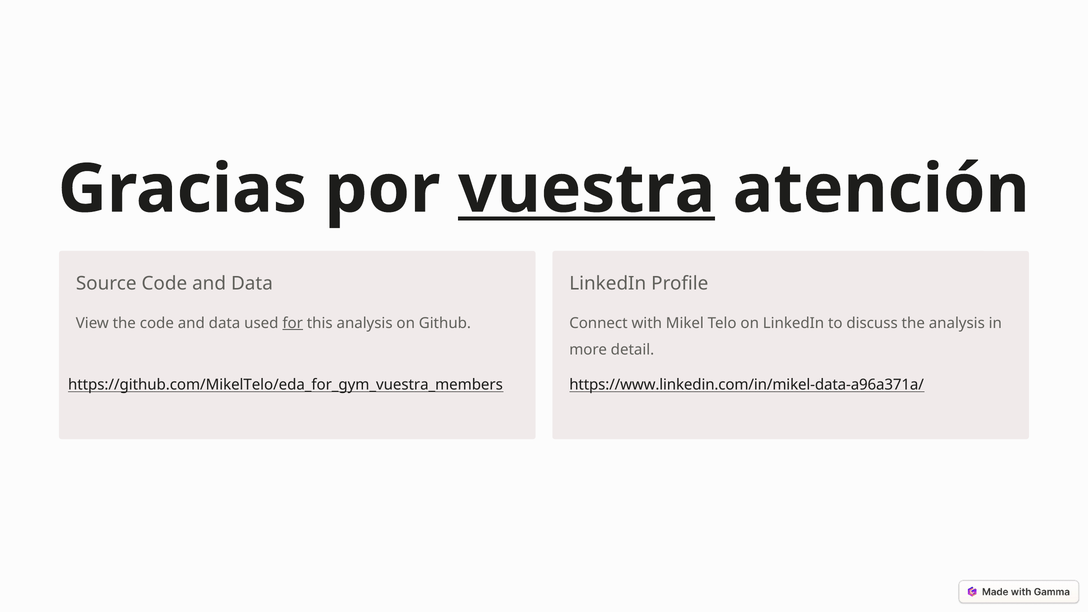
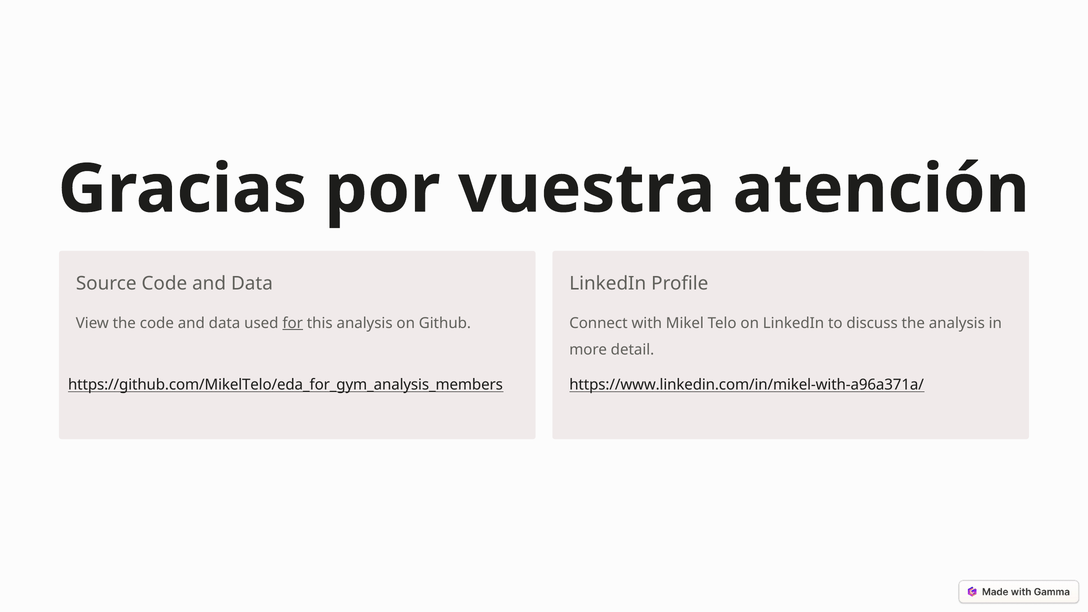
vuestra underline: present -> none (587, 189)
https://github.com/MikelTelo/eda_for_gym_vuestra_members: https://github.com/MikelTelo/eda_for_gym_vuestra_members -> https://github.com/MikelTelo/eda_for_gym_analysis_members (285, 385)
https://www.linkedin.com/in/mikel-data-a96a371a/: https://www.linkedin.com/in/mikel-data-a96a371a/ -> https://www.linkedin.com/in/mikel-with-a96a371a/ (747, 385)
